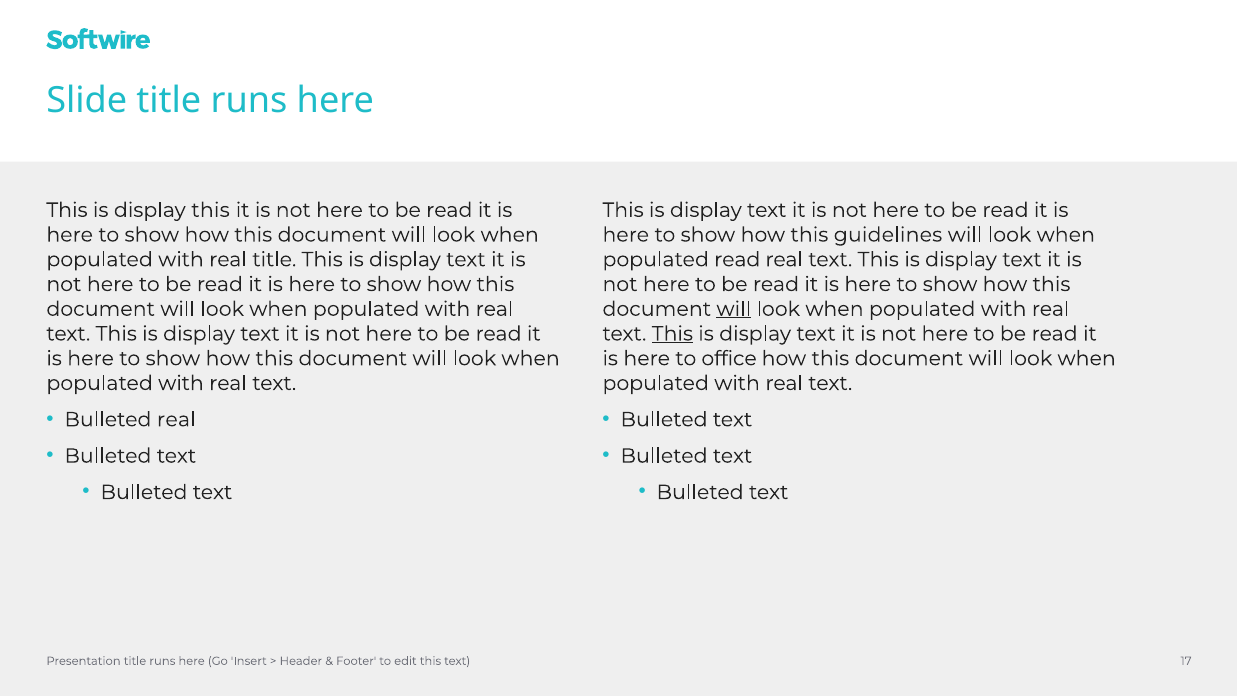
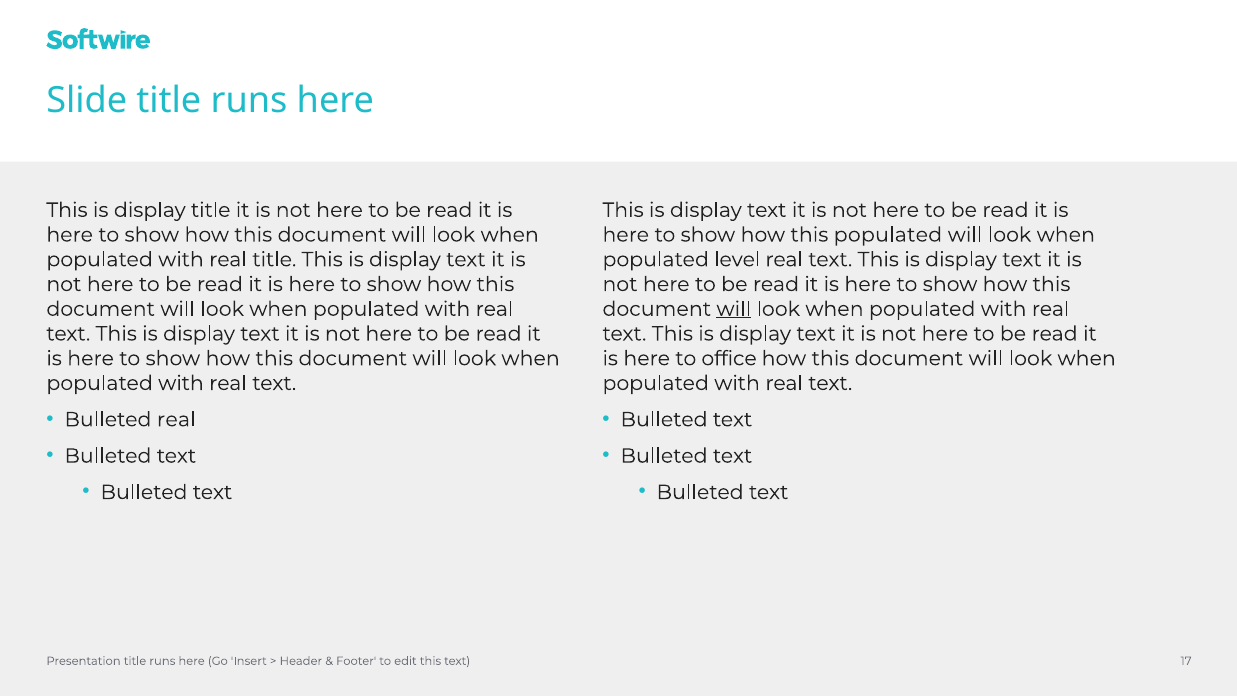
display this: this -> title (211, 210)
this guidelines: guidelines -> populated (888, 235)
populated read: read -> level (737, 259)
This underline: present -> none (672, 334)
